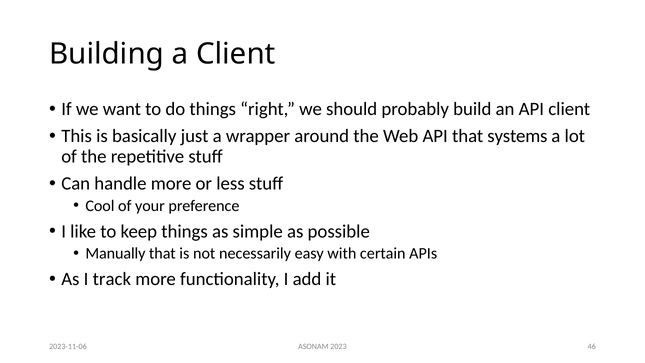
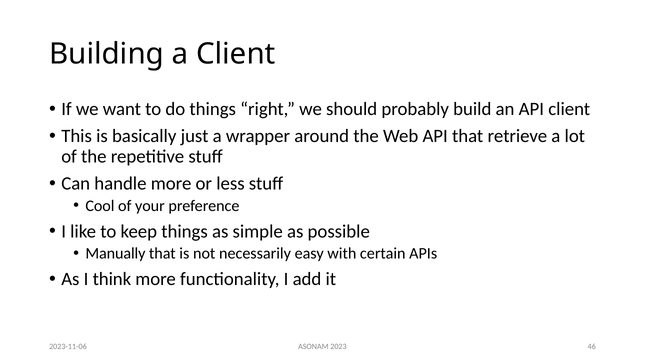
systems: systems -> retrieve (517, 136)
track: track -> think (112, 279)
